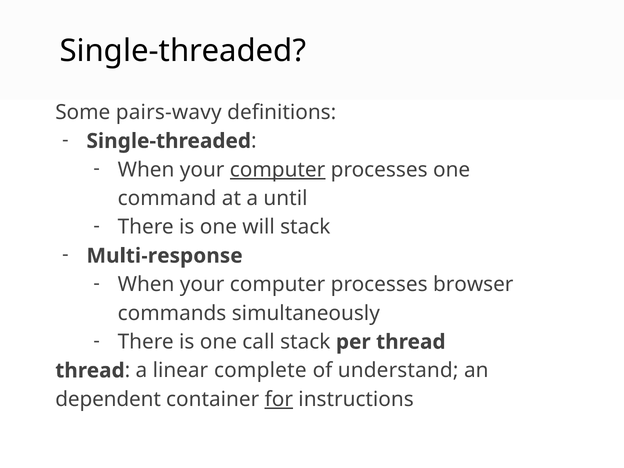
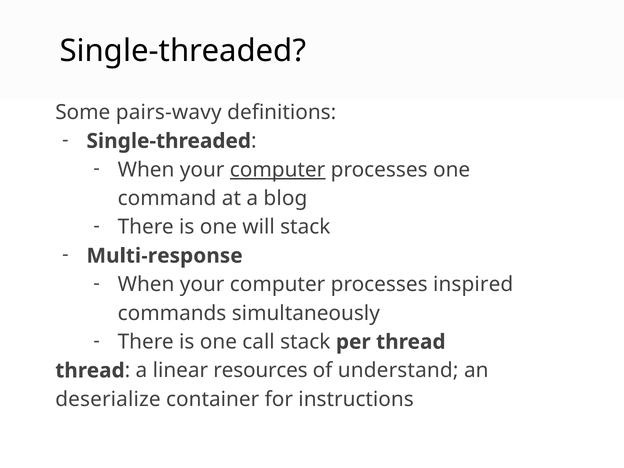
until: until -> blog (285, 198)
browser: browser -> inspired (473, 284)
complete: complete -> resources (261, 371)
dependent: dependent -> deserialize (108, 399)
for underline: present -> none (279, 399)
